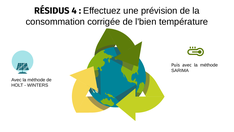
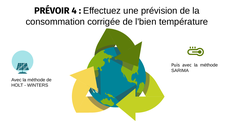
RÉSIDUS: RÉSIDUS -> PRÉVOIR (52, 11)
